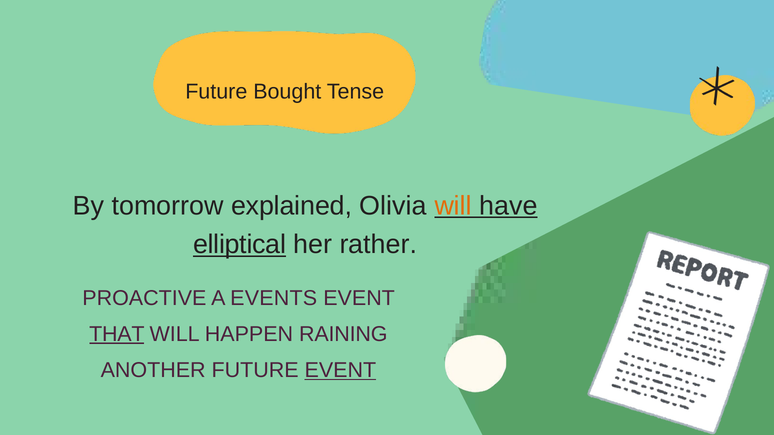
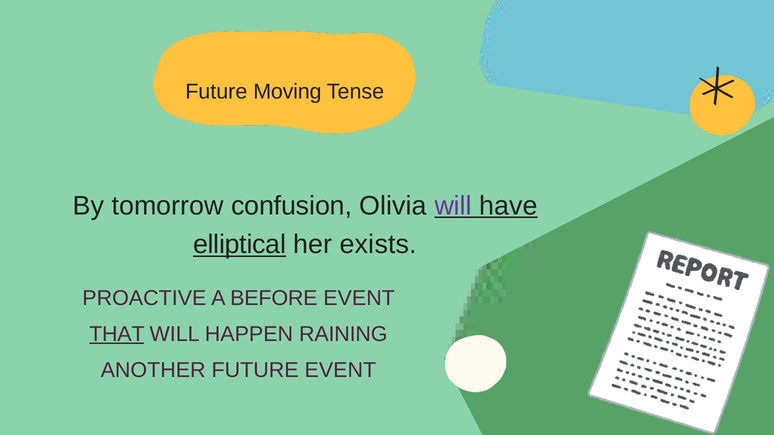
Bought: Bought -> Moving (287, 92)
explained: explained -> confusion (292, 206)
will colour: orange -> purple (453, 206)
rather: rather -> exists (378, 245)
EVENTS: EVENTS -> BEFORE (274, 298)
EVENT underline: present -> none (340, 371)
